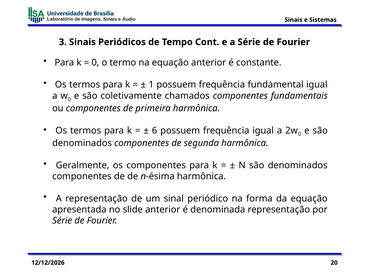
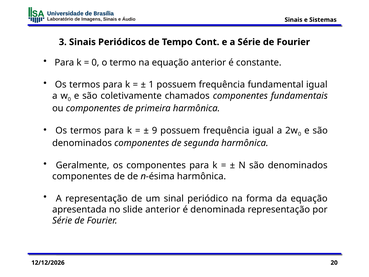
6: 6 -> 9 (155, 130)
